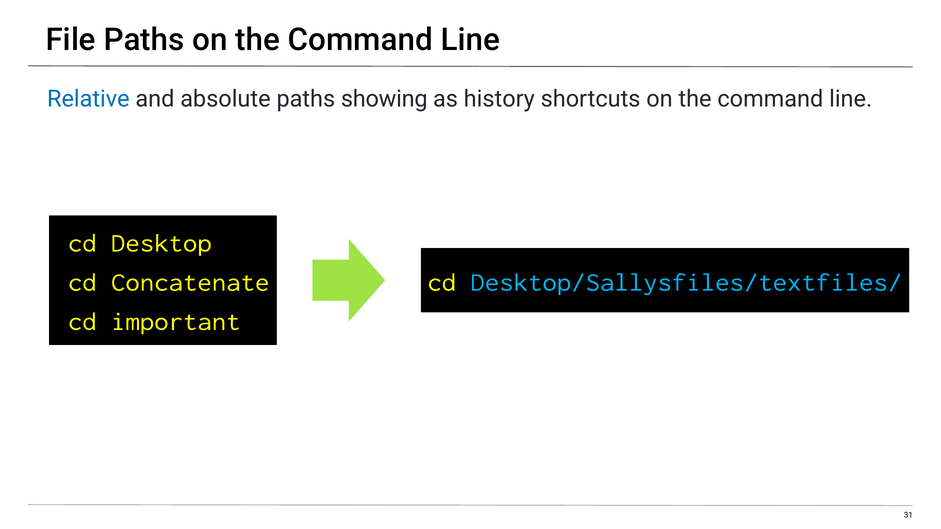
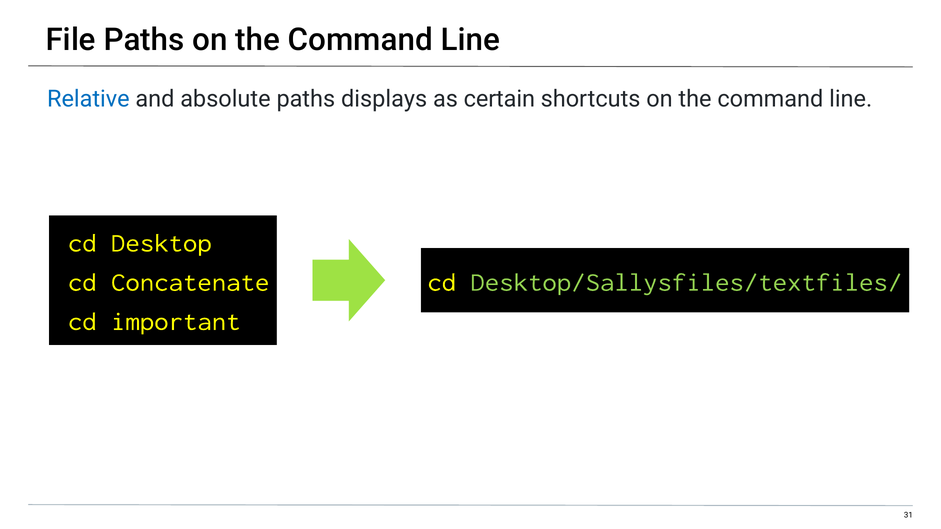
showing: showing -> displays (384, 99)
history: history -> certain (499, 99)
Desktop/Sallysfiles/textfiles/ colour: light blue -> light green (686, 282)
